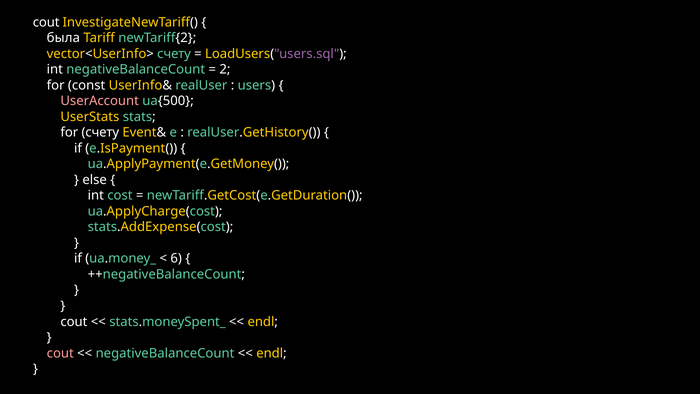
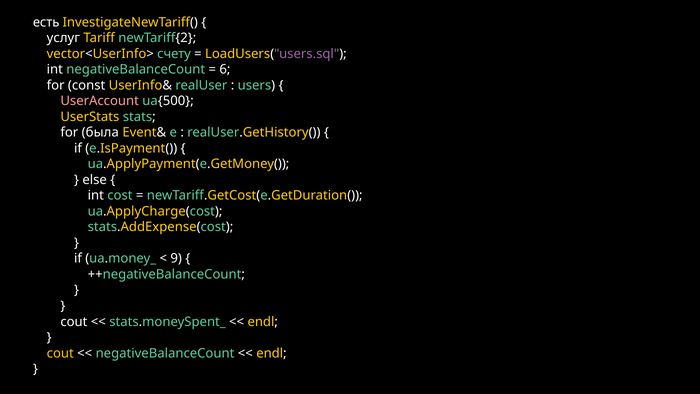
cout: cout -> есть (46, 22)
была: была -> услуг (63, 38)
2: 2 -> 6 (225, 69)
for счету: счету -> была (100, 132)
6: 6 -> 9 (176, 258)
cout colour: pink -> yellow (60, 353)
